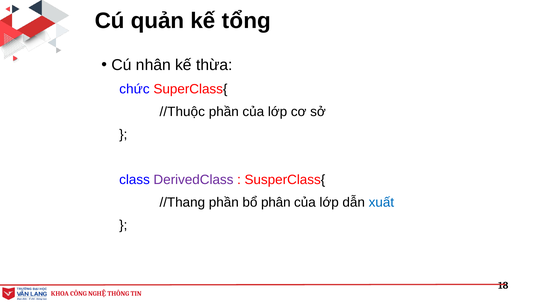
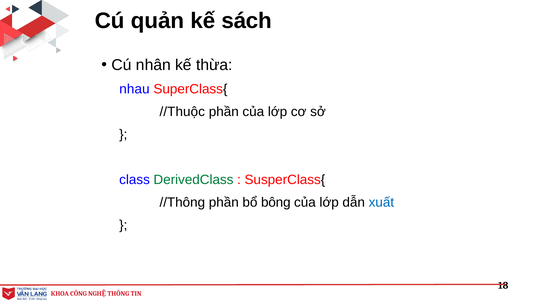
tổng: tổng -> sách (247, 21)
chức: chức -> nhau (134, 89)
DerivedClass colour: purple -> green (193, 180)
//Thang: //Thang -> //Thông (182, 203)
phân: phân -> bông (276, 203)
